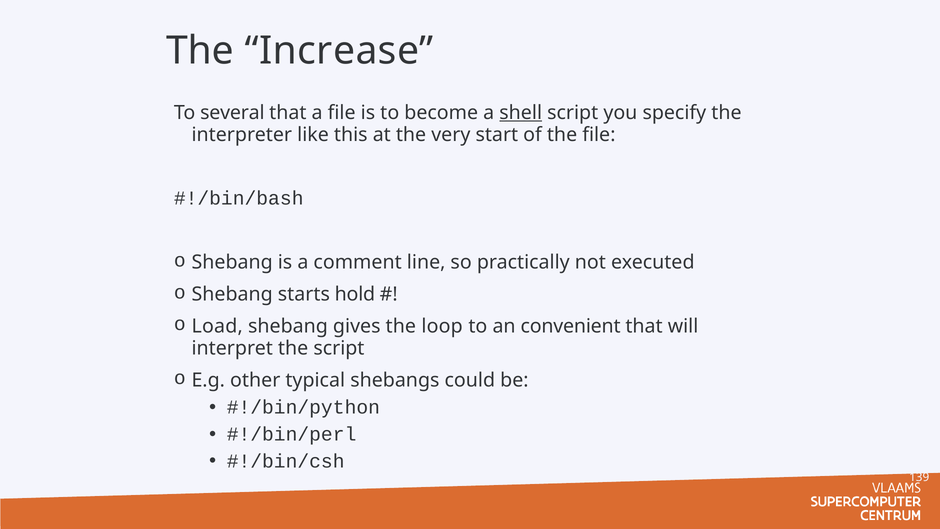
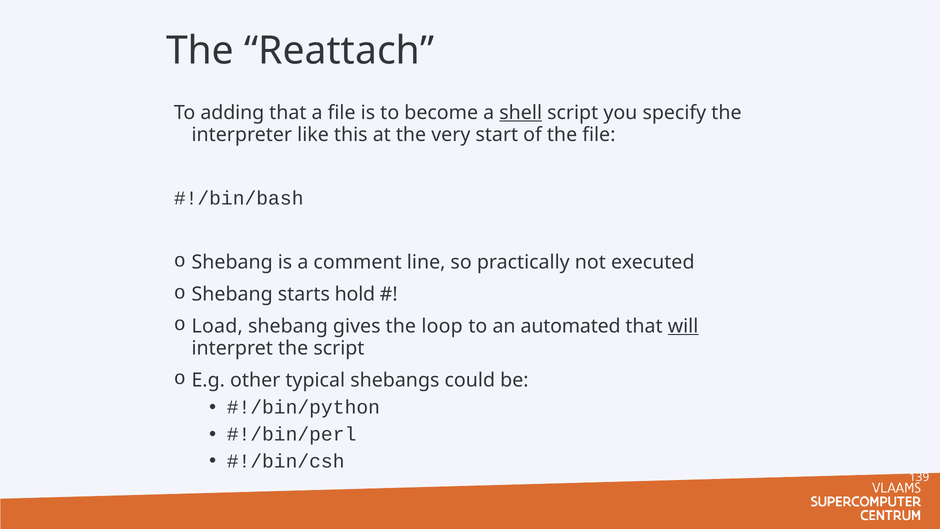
Increase: Increase -> Reattach (339, 51)
several: several -> adding (232, 113)
convenient: convenient -> automated (571, 326)
will underline: none -> present (683, 326)
